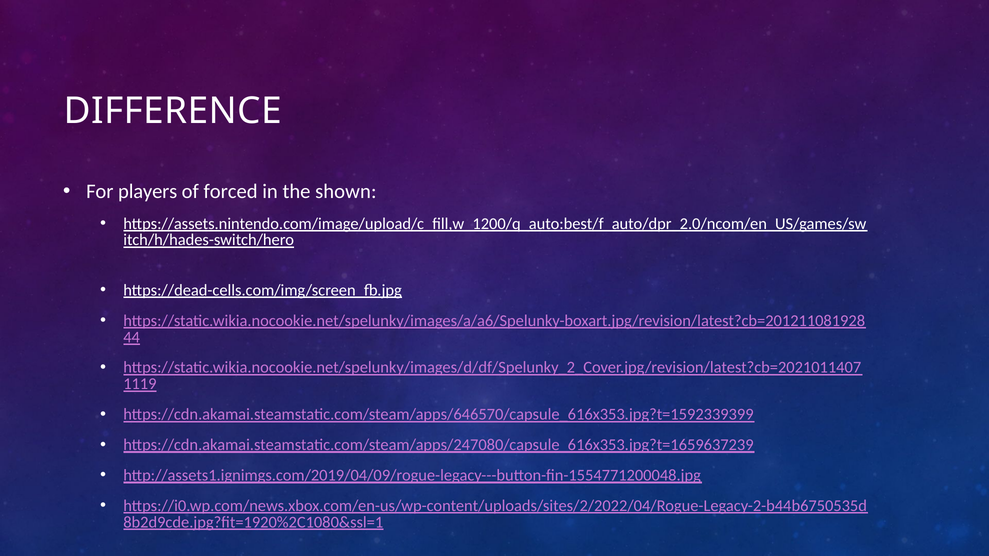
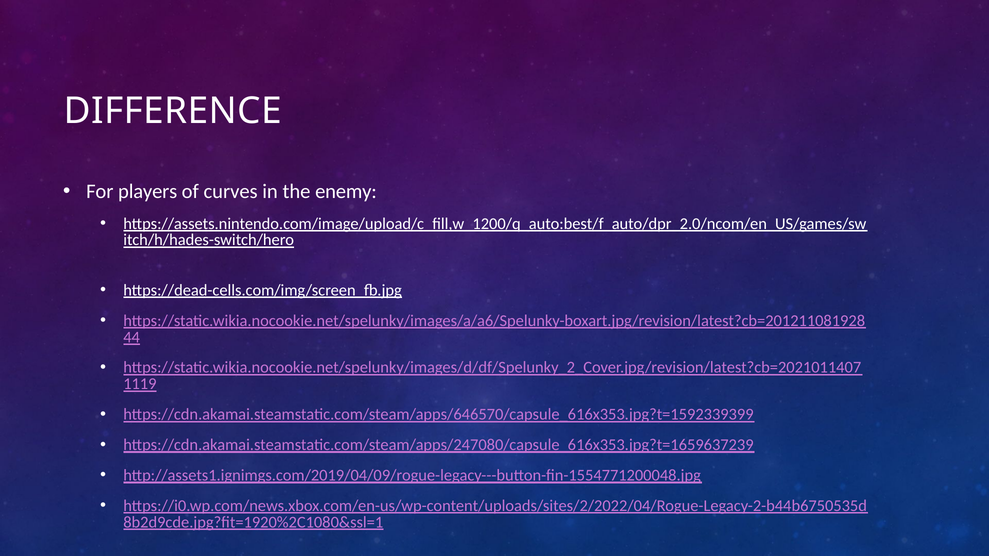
forced: forced -> curves (231, 191)
shown: shown -> enemy (346, 191)
